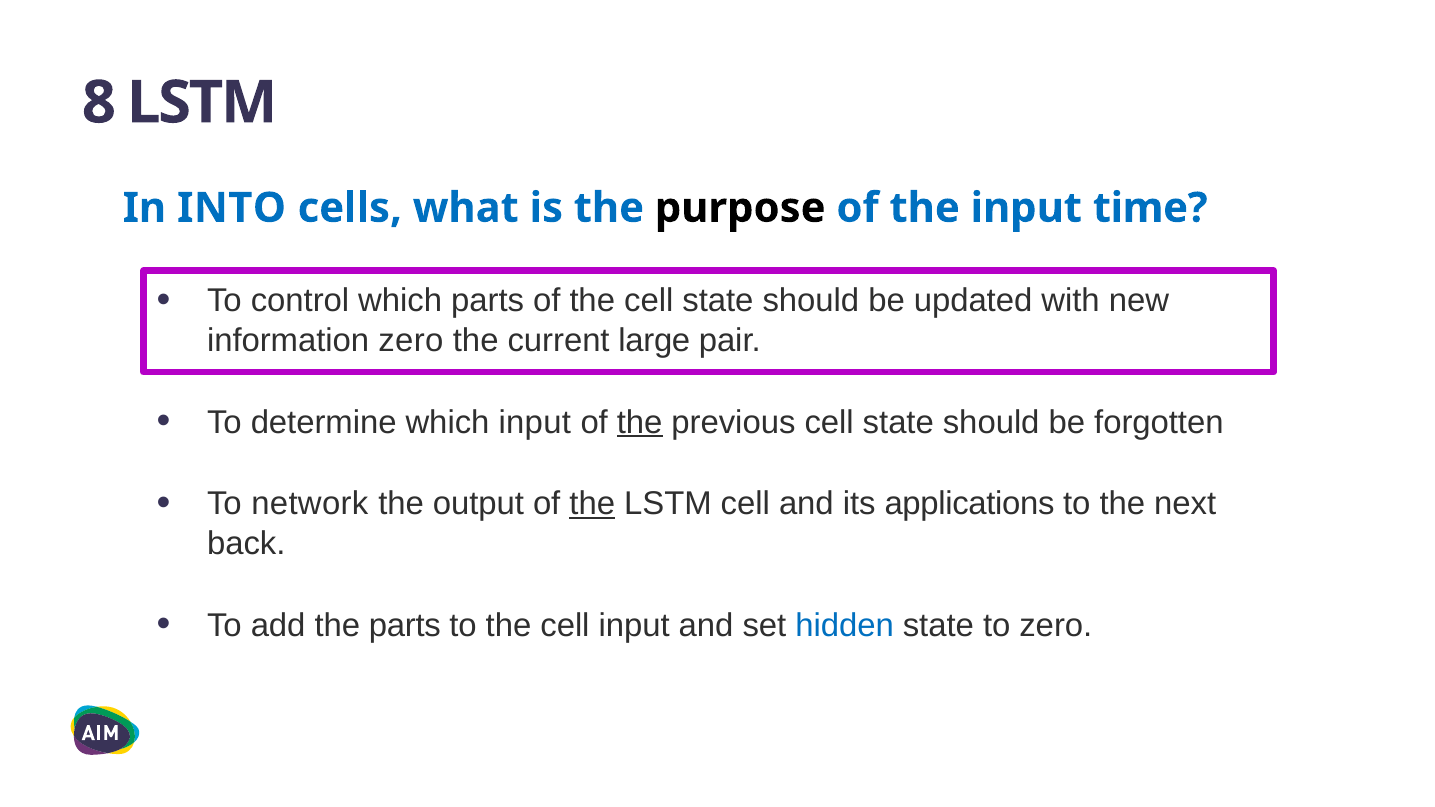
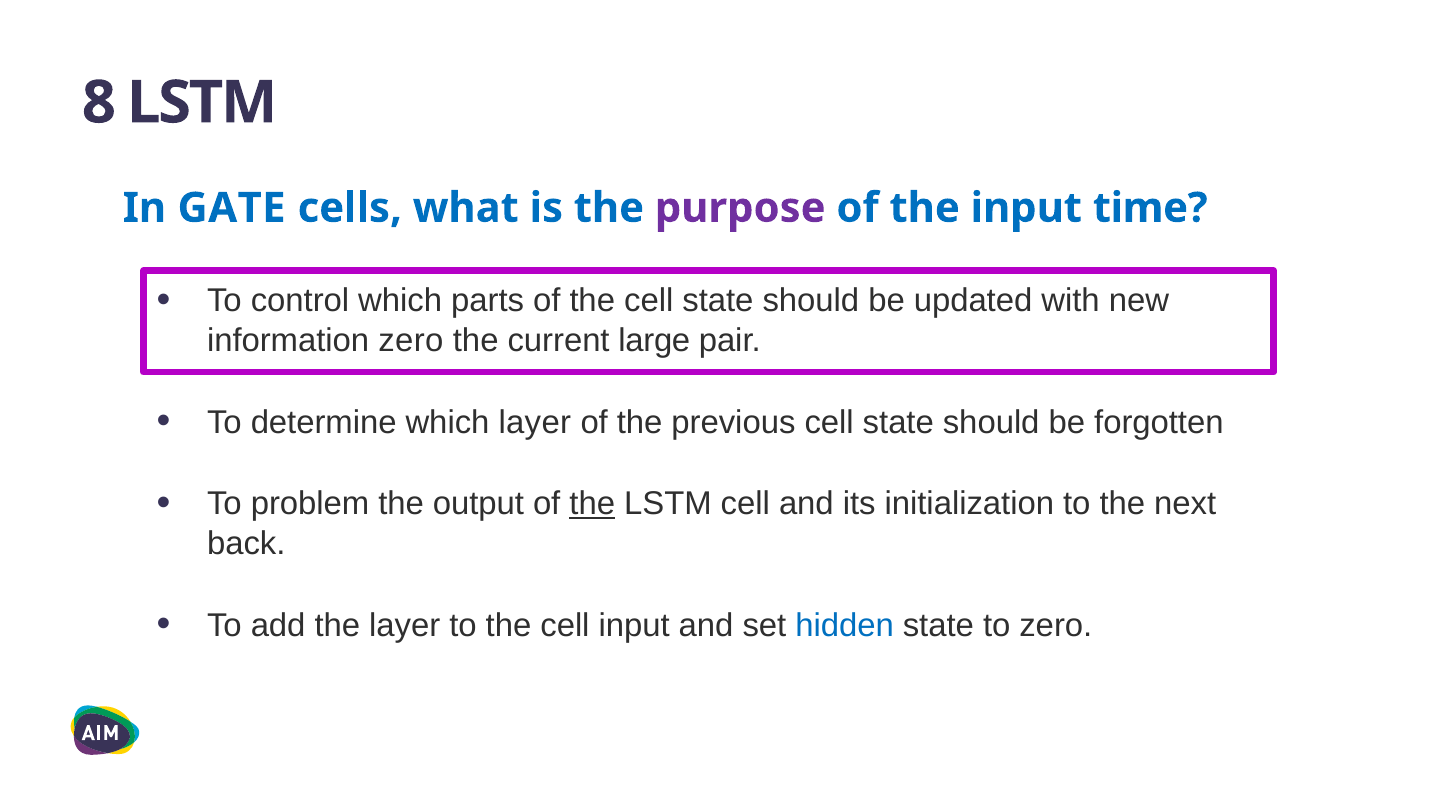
INTO: INTO -> GATE (232, 208)
purpose colour: black -> purple (740, 208)
which input: input -> layer (535, 422)
the underline: present -> none (640, 422)
network: network -> problem (310, 504)
applications: applications -> initialization (969, 504)
the parts: parts -> layer (405, 626)
